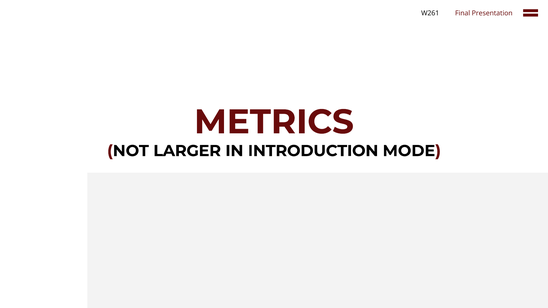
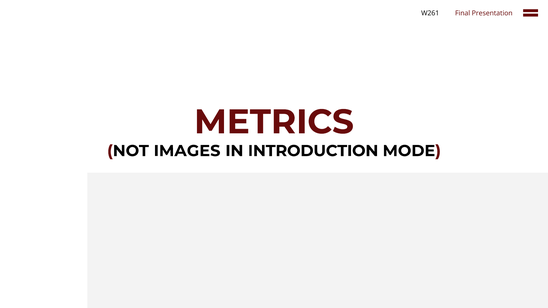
LARGER: LARGER -> IMAGES (187, 151)
